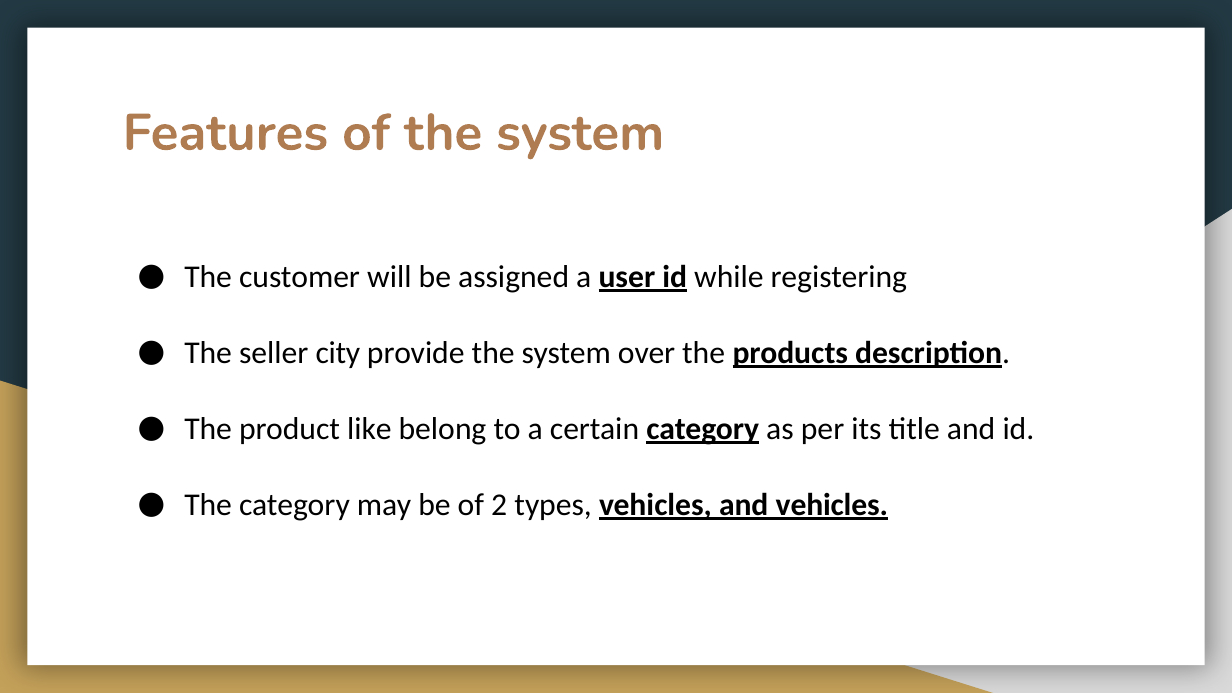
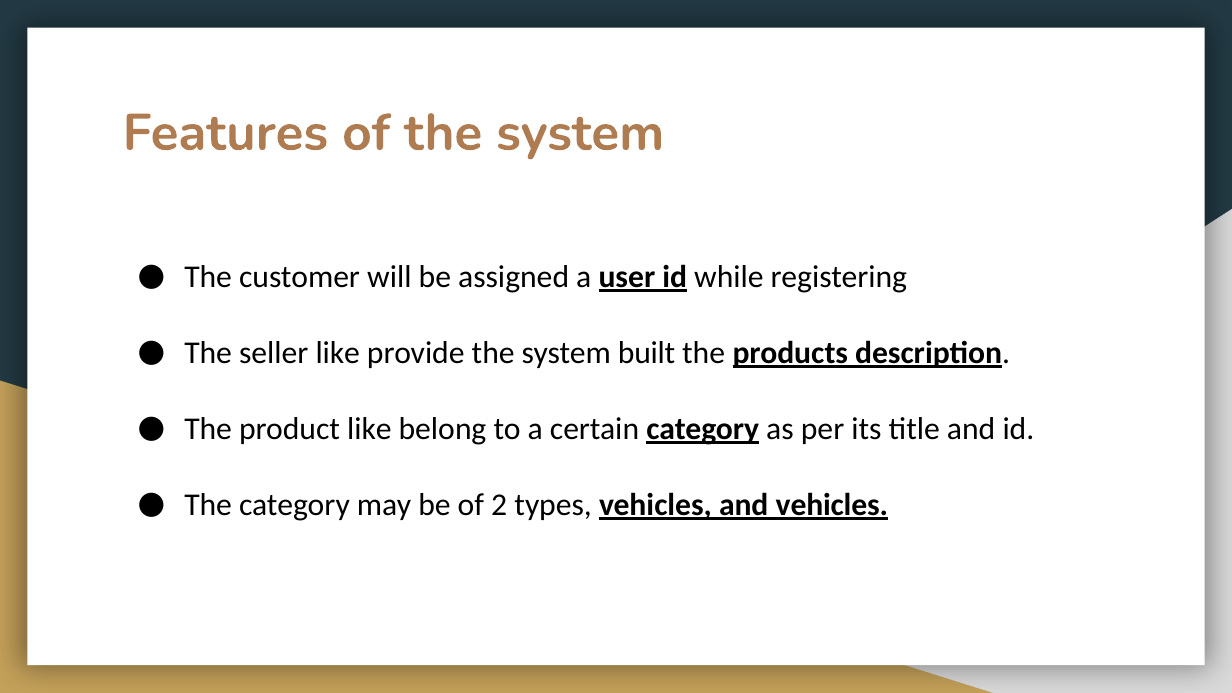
seller city: city -> like (338, 353)
over: over -> built (647, 353)
